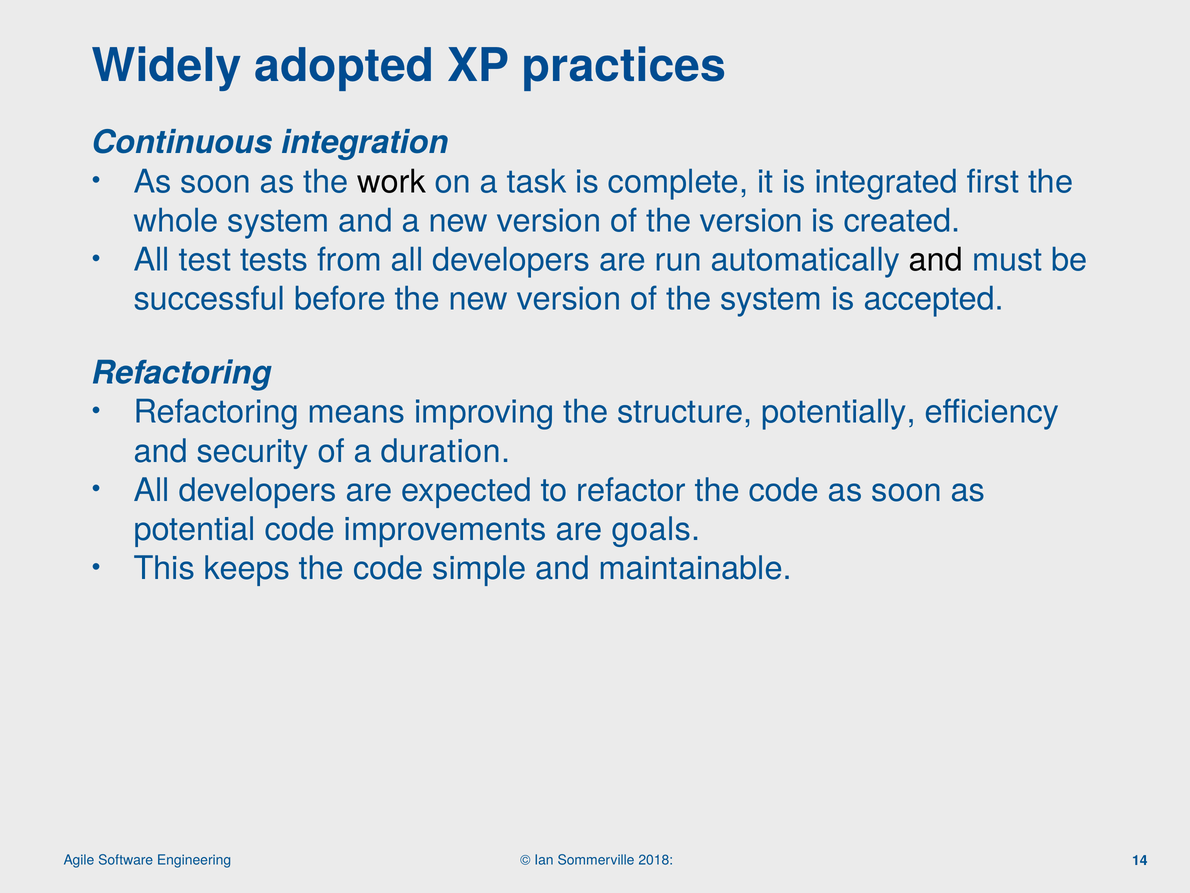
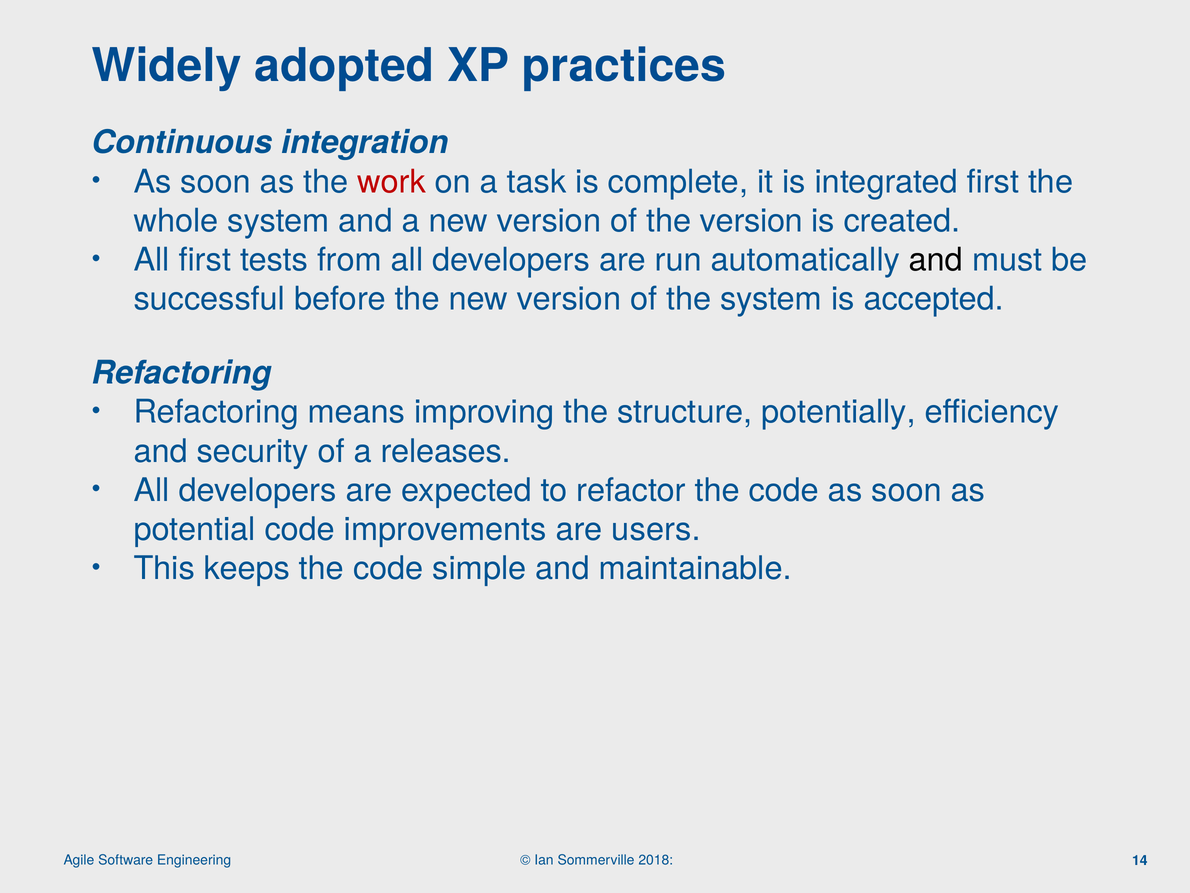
work colour: black -> red (391, 182)
All test: test -> first (205, 260)
duration: duration -> releases (446, 451)
goals: goals -> users (656, 529)
